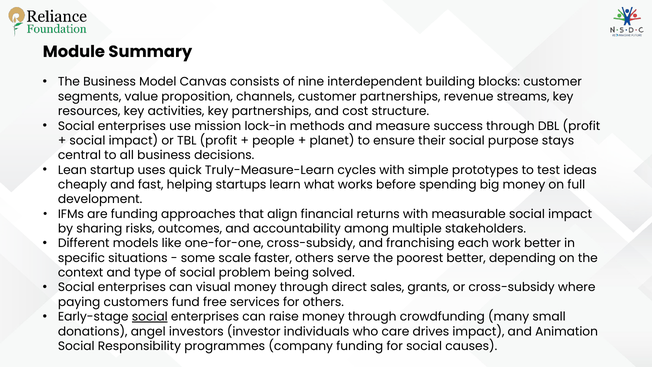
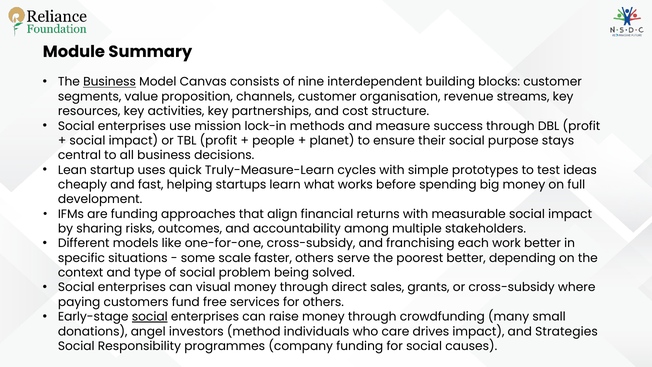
Business underline: none -> present (110, 82)
customer partnerships: partnerships -> organisation (400, 97)
investor: investor -> method (254, 331)
Animation: Animation -> Strategies (567, 331)
